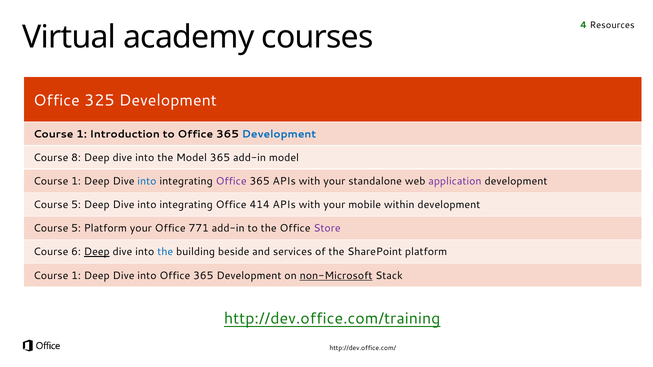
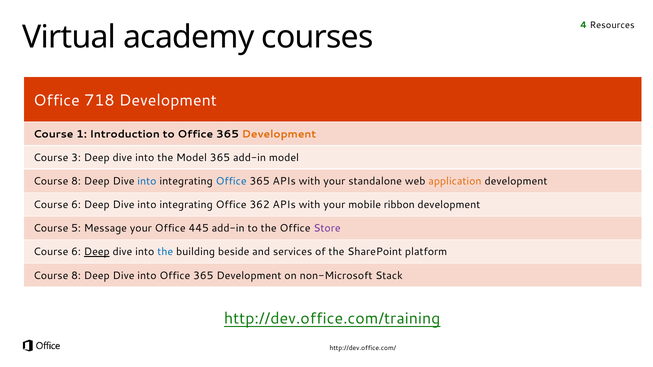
325: 325 -> 718 (99, 100)
Development colour: blue -> orange (279, 134)
8: 8 -> 3 (76, 158)
1: 1 -> 8 (76, 181)
Office colour: purple -> blue (231, 181)
application colour: purple -> orange (455, 181)
5: 5 -> 6 (76, 205)
414: 414 -> 362 (260, 205)
within: within -> ribbon (399, 205)
5 Platform: Platform -> Message (105, 229)
771: 771 -> 445 (199, 229)
1: 1 -> 8 (76, 276)
non-Microsoft underline: present -> none (336, 276)
